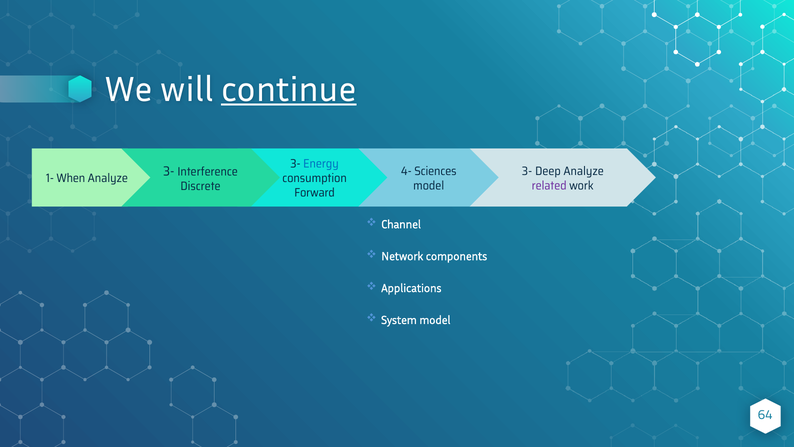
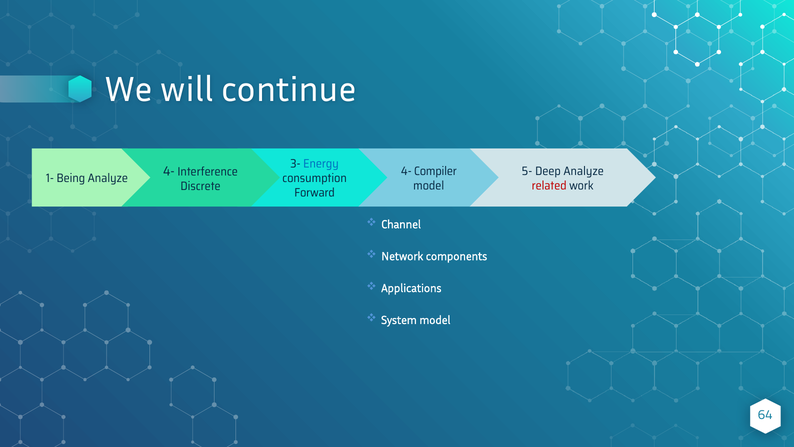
continue underline: present -> none (289, 89)
3-: 3- -> 4- (169, 171)
3-: 3- -> 5- (527, 171)
Sciences: Sciences -> Compiler (435, 171)
When: When -> Being (71, 178)
related colour: purple -> red (549, 185)
